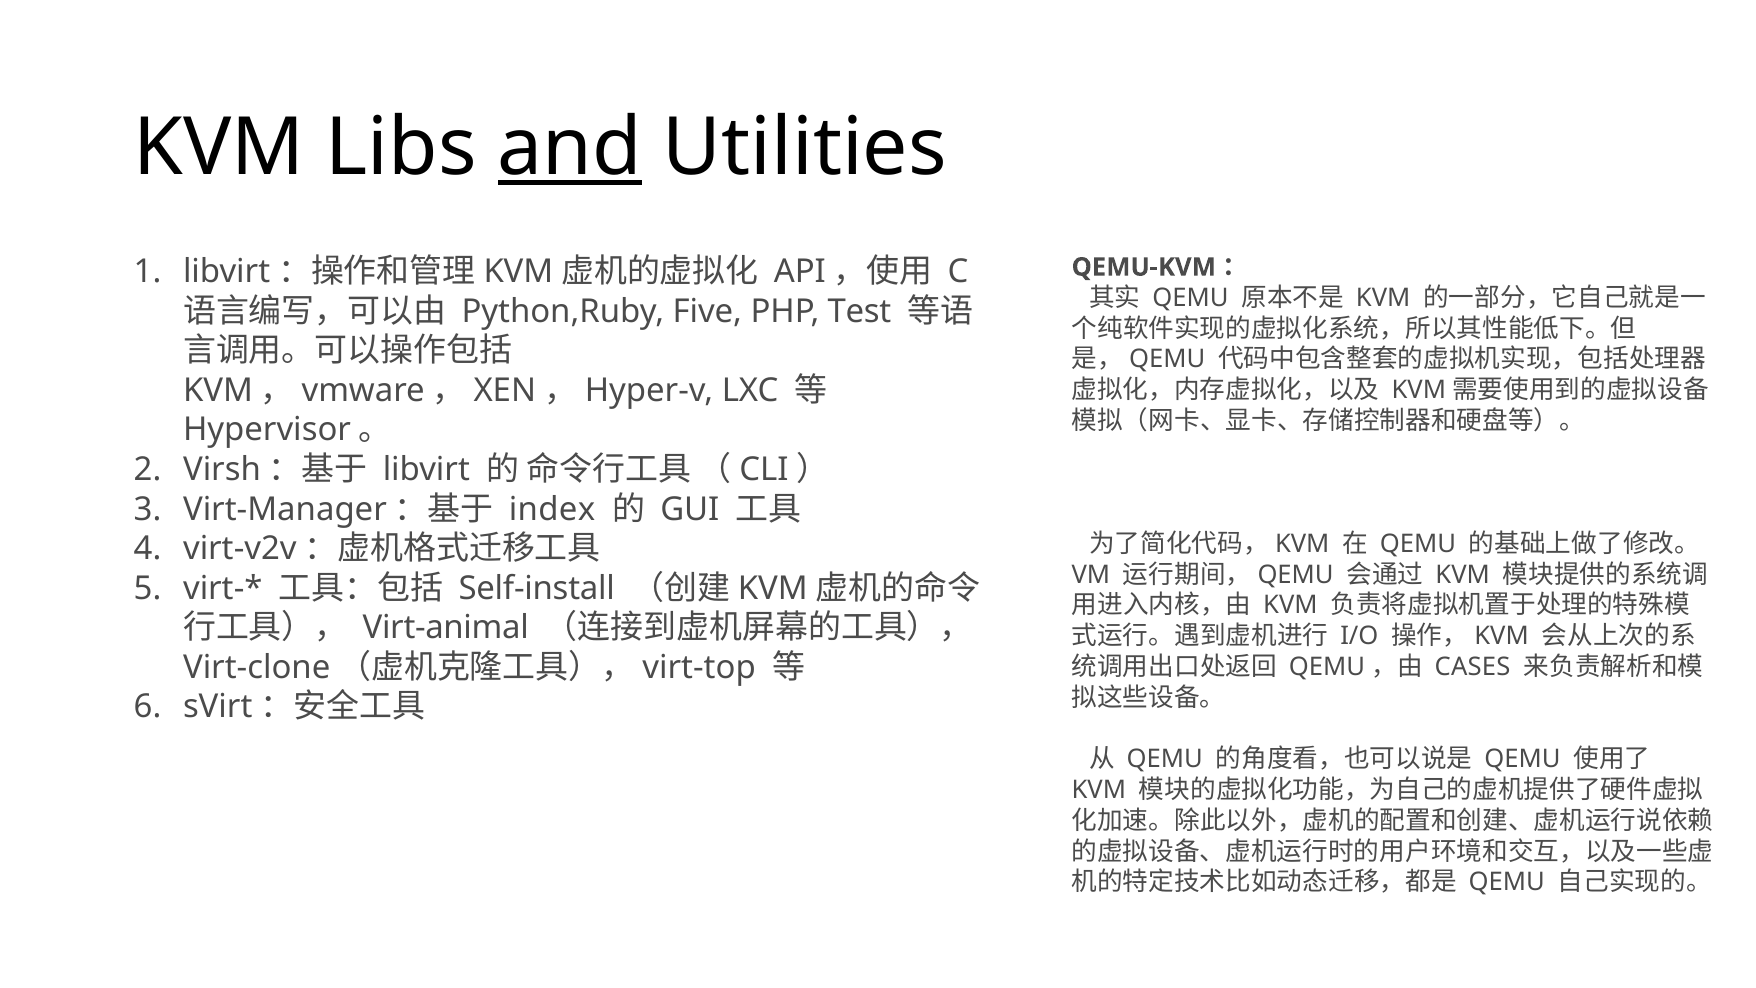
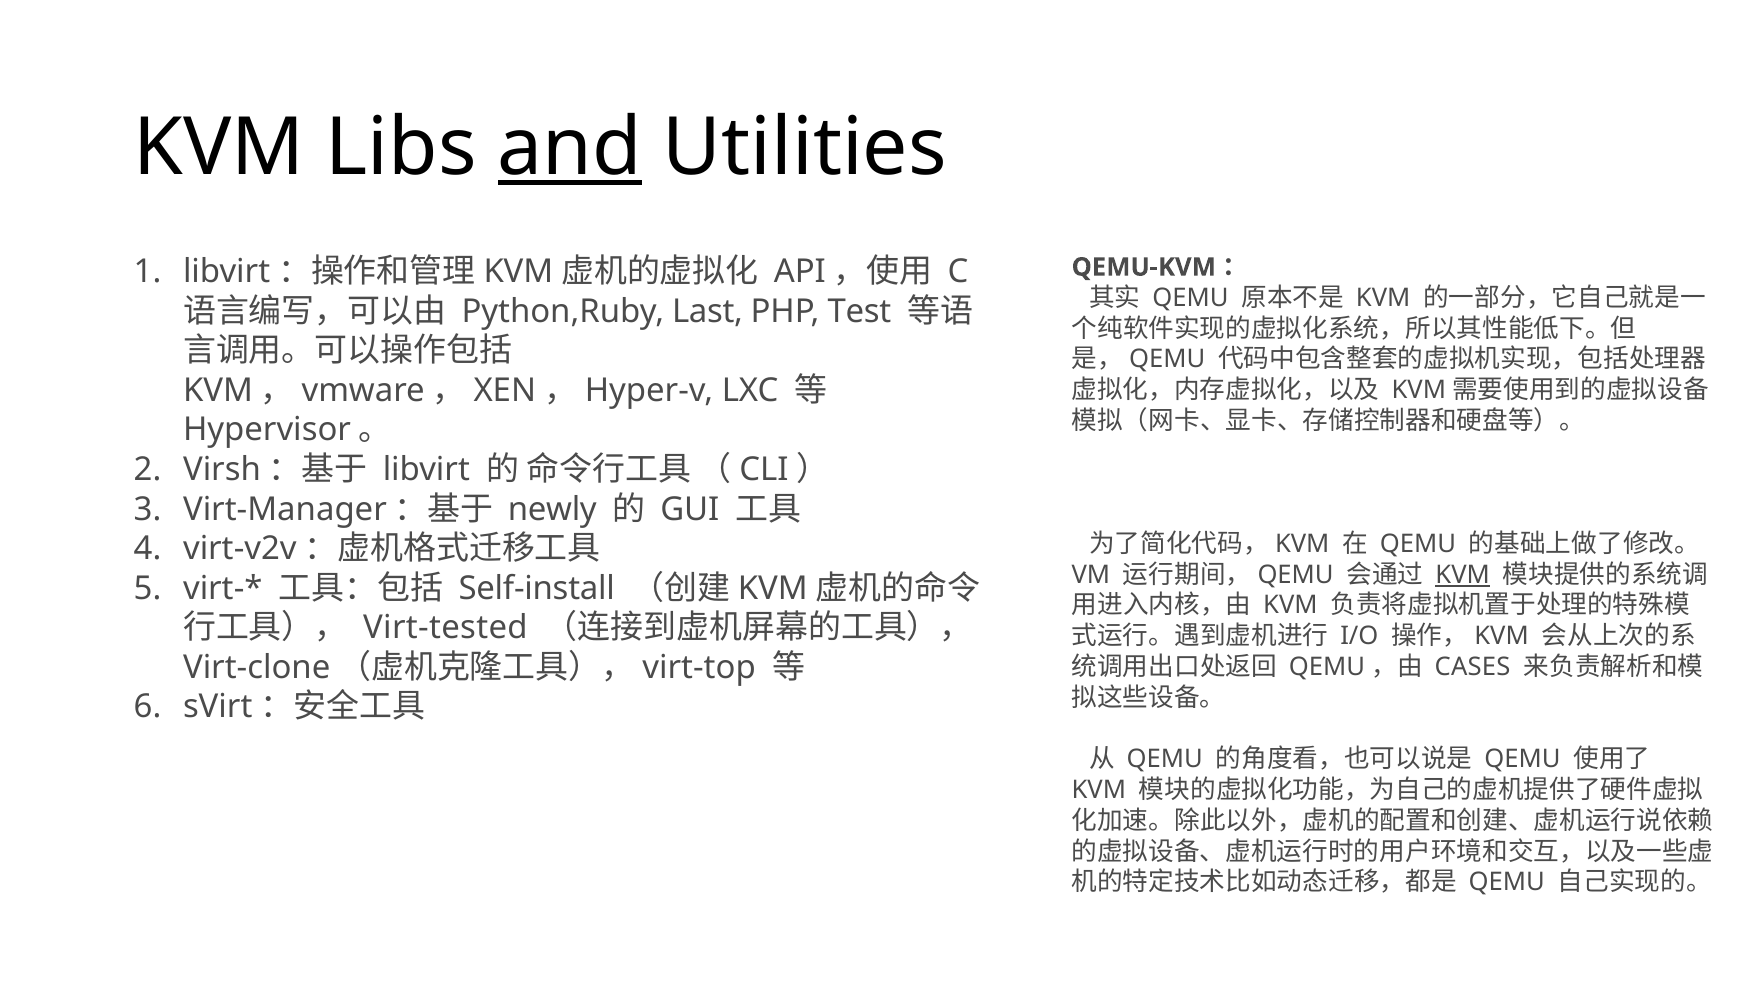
Five: Five -> Last (707, 311)
index: index -> newly (552, 509)
KVM underline: none -> present (1463, 575)
Virt-animal: Virt-animal -> Virt-tested (445, 628)
